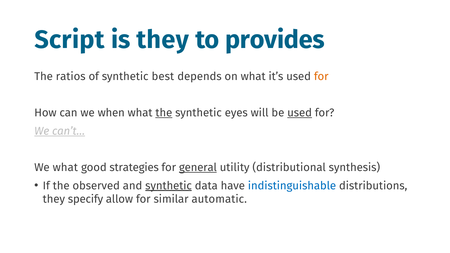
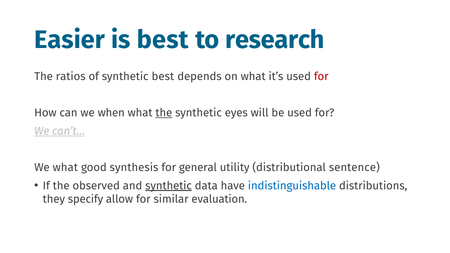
Script: Script -> Easier (70, 40)
is they: they -> best (163, 40)
provides: provides -> research (275, 40)
for colour: orange -> red (321, 77)
used underline: present -> none (300, 113)
strategies: strategies -> synthesis (134, 168)
general underline: present -> none (198, 168)
synthesis: synthesis -> sentence (354, 168)
automatic: automatic -> evaluation (219, 199)
